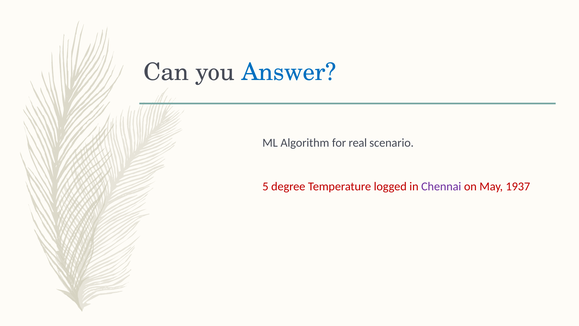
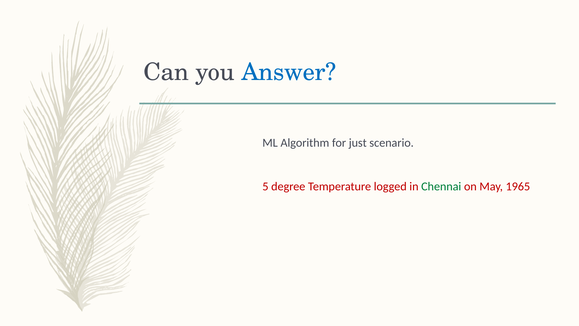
real: real -> just (358, 143)
Chennai colour: purple -> green (441, 186)
1937: 1937 -> 1965 (518, 186)
